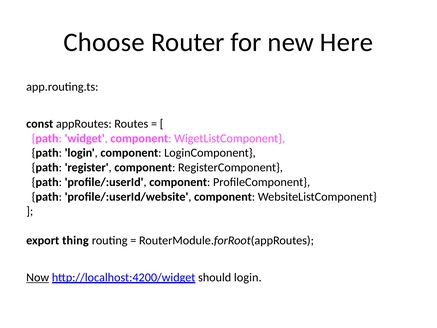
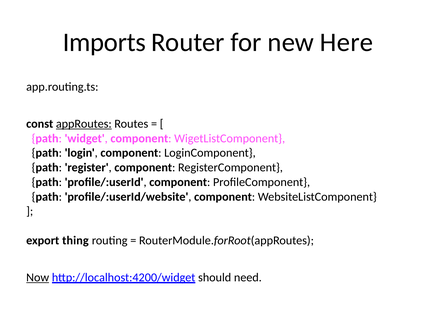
Choose: Choose -> Imports (104, 42)
appRoutes underline: none -> present (84, 124)
should login: login -> need (248, 277)
